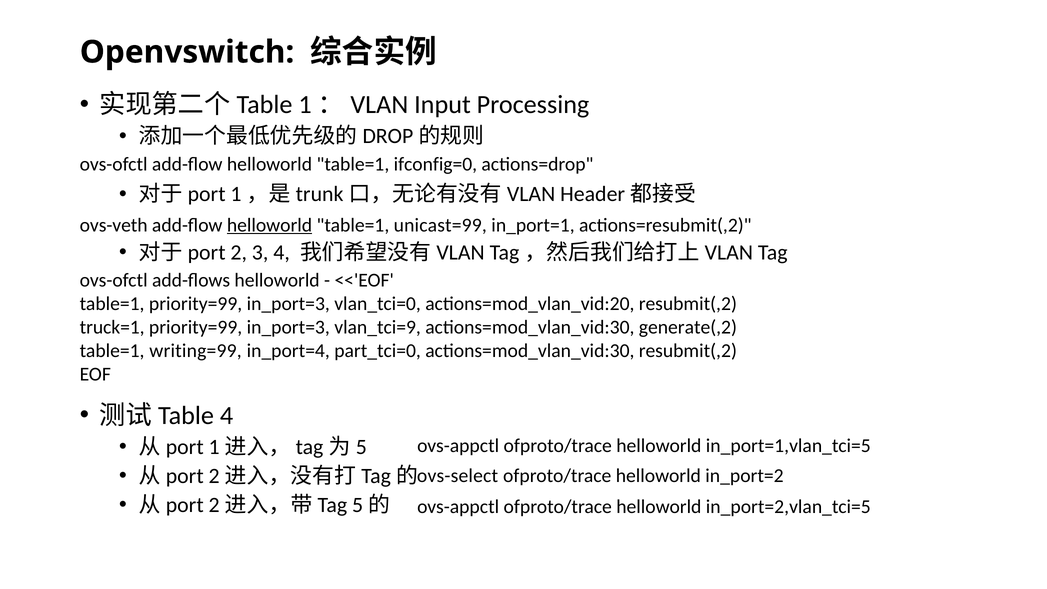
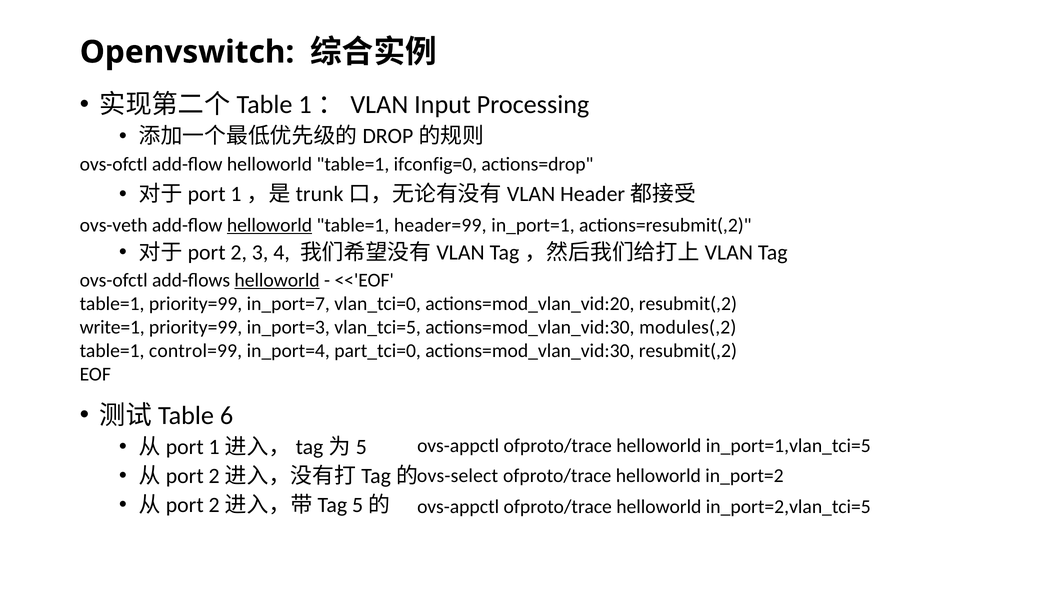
unicast=99: unicast=99 -> header=99 (440, 225)
helloworld underline: none -> present (277, 280)
table=1 priority=99 in_port=3: in_port=3 -> in_port=7 (288, 304)
truck=1: truck=1 -> write=1 (112, 327)
vlan_tci=9: vlan_tci=9 -> vlan_tci=5 (378, 327)
generate(,2: generate(,2 -> modules(,2 (688, 327)
writing=99: writing=99 -> control=99 (196, 351)
4: 4 -> 6 (227, 415)
